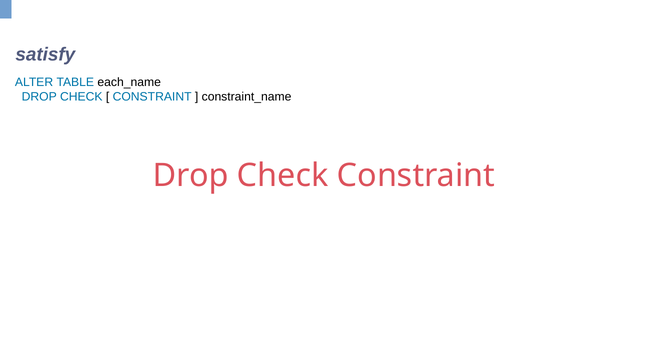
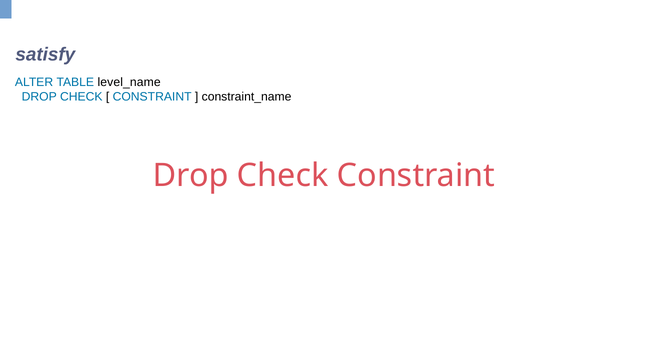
each_name: each_name -> level_name (129, 82)
